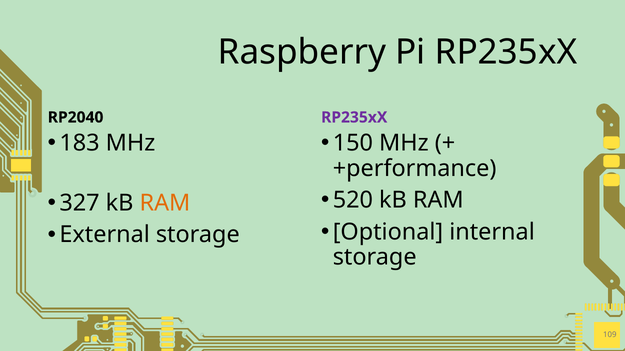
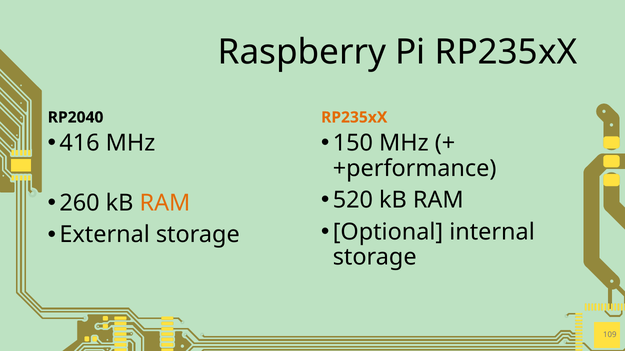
RP235xX colour: purple -> orange (354, 118)
183: 183 -> 416 (80, 143)
327: 327 -> 260 (80, 203)
